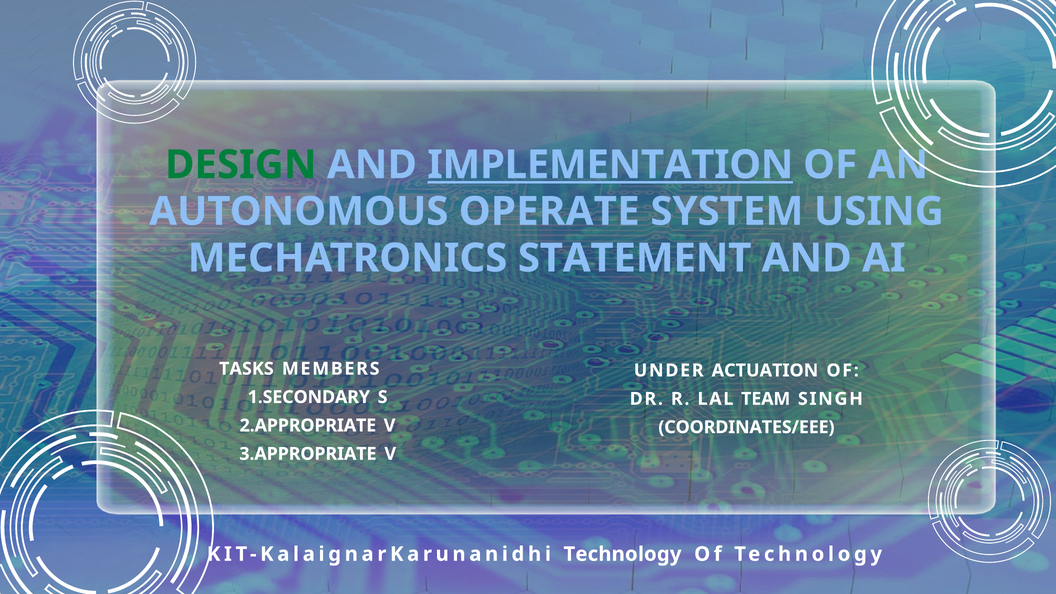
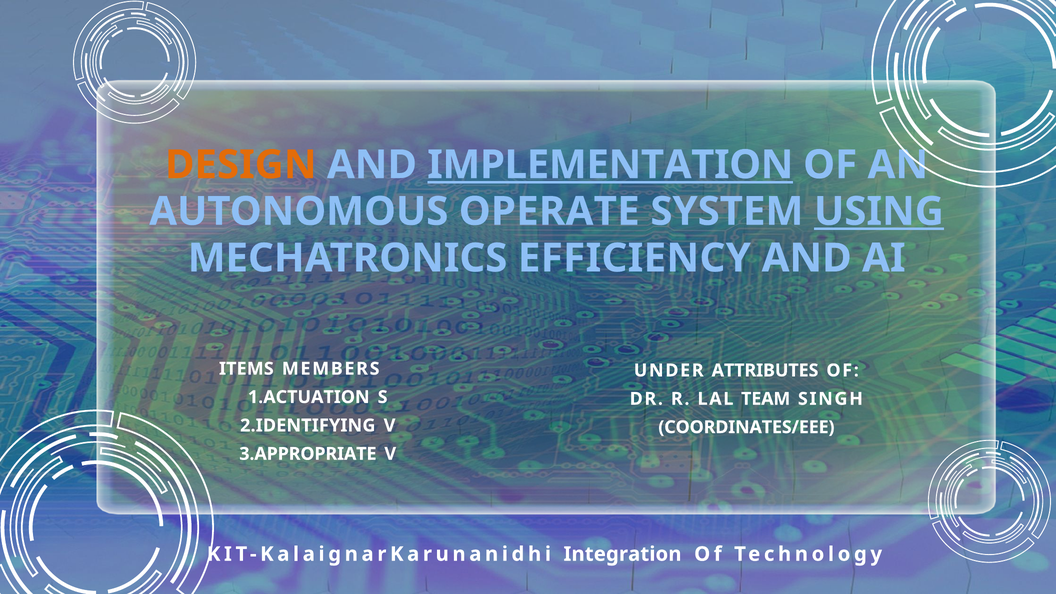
DESIGN colour: green -> orange (241, 165)
USING underline: none -> present (879, 212)
STATEMENT: STATEMENT -> EFFICIENCY (634, 258)
TASKS: TASKS -> ITEMS (246, 369)
ACTUATION: ACTUATION -> ATTRIBUTES (765, 370)
1.SECONDARY: 1.SECONDARY -> 1.ACTUATION (309, 397)
2.APPROPRIATE: 2.APPROPRIATE -> 2.IDENTIFYING (308, 426)
KIT-KalaignarKarunanidhi Technology: Technology -> Integration (622, 554)
